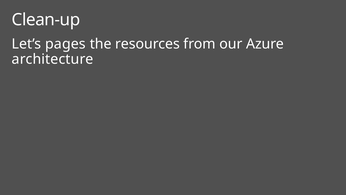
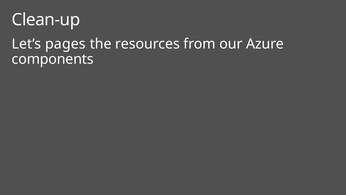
architecture: architecture -> components (53, 59)
